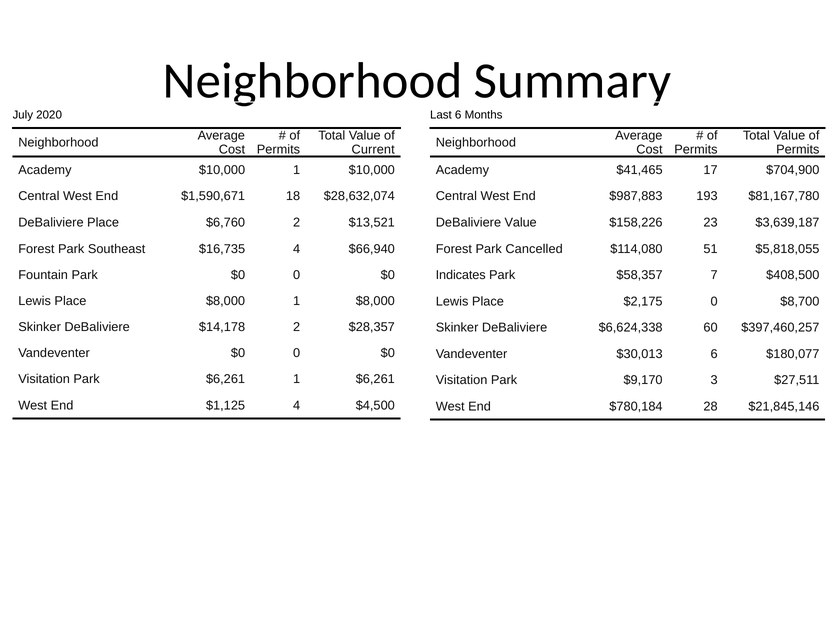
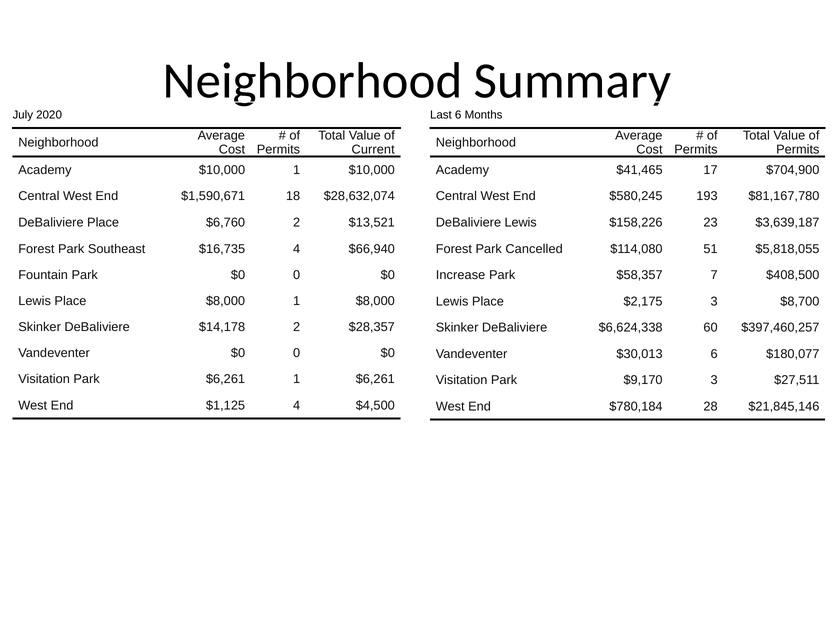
$987,883: $987,883 -> $580,245 (636, 196)
DeBaliviere Value: Value -> Lewis (521, 223)
Indicates: Indicates -> Increase (461, 275)
$2,175 0: 0 -> 3 (714, 302)
